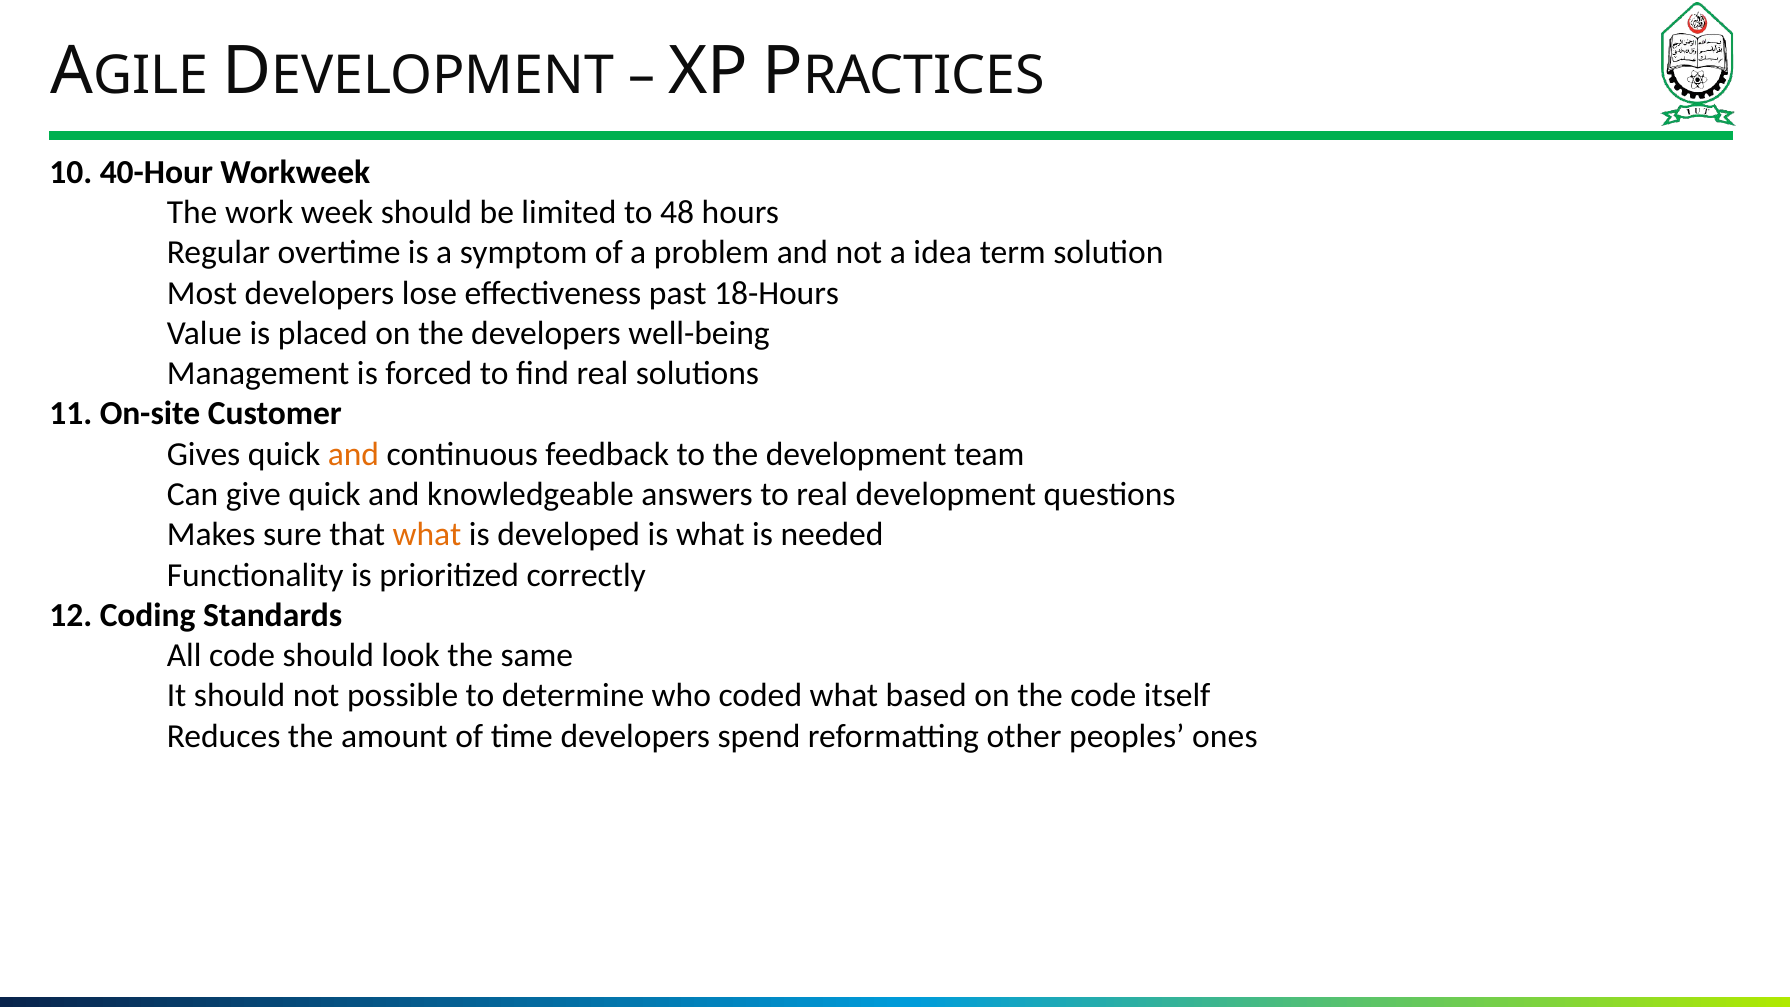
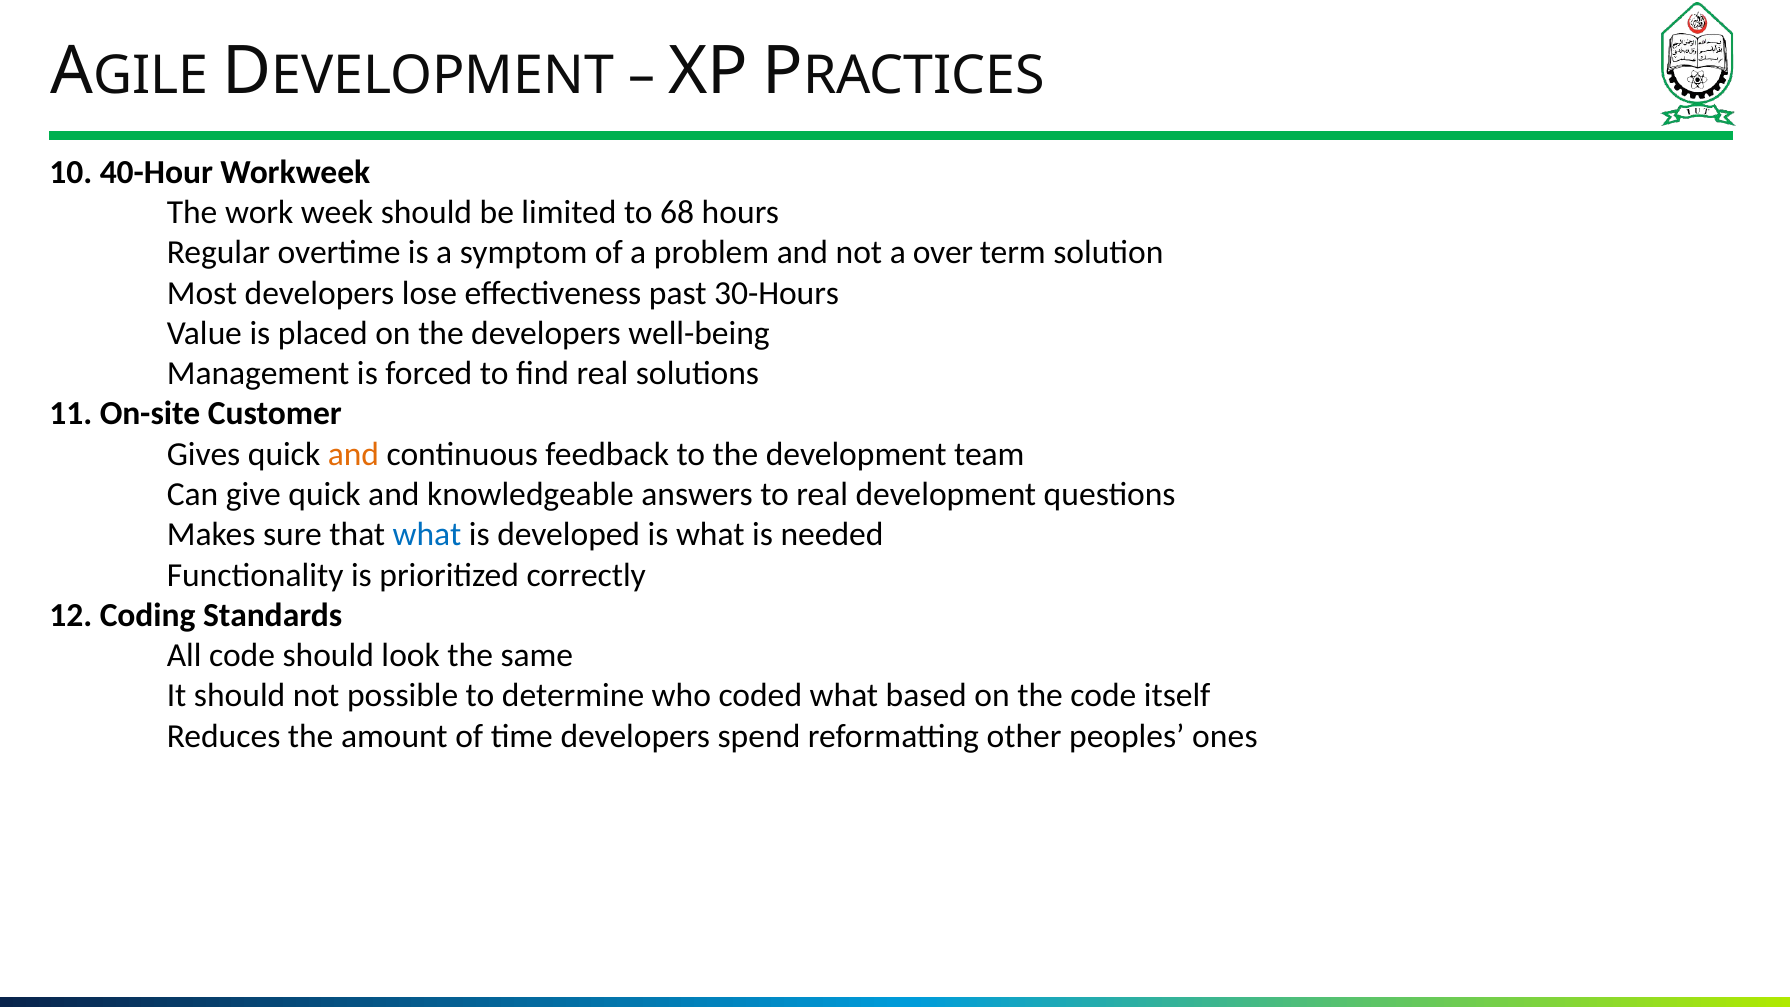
48: 48 -> 68 (677, 213)
idea: idea -> over (943, 253)
18-Hours: 18-Hours -> 30-Hours (777, 293)
what colour: orange -> blue (427, 535)
